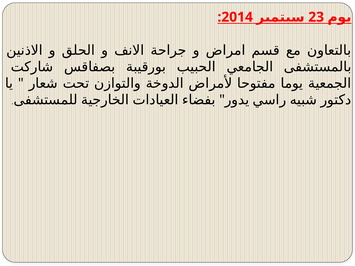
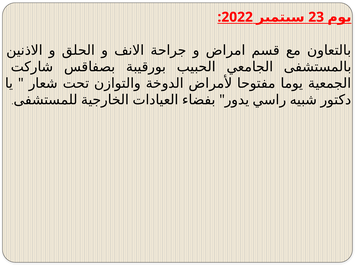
2014: 2014 -> 2022 (237, 17)
